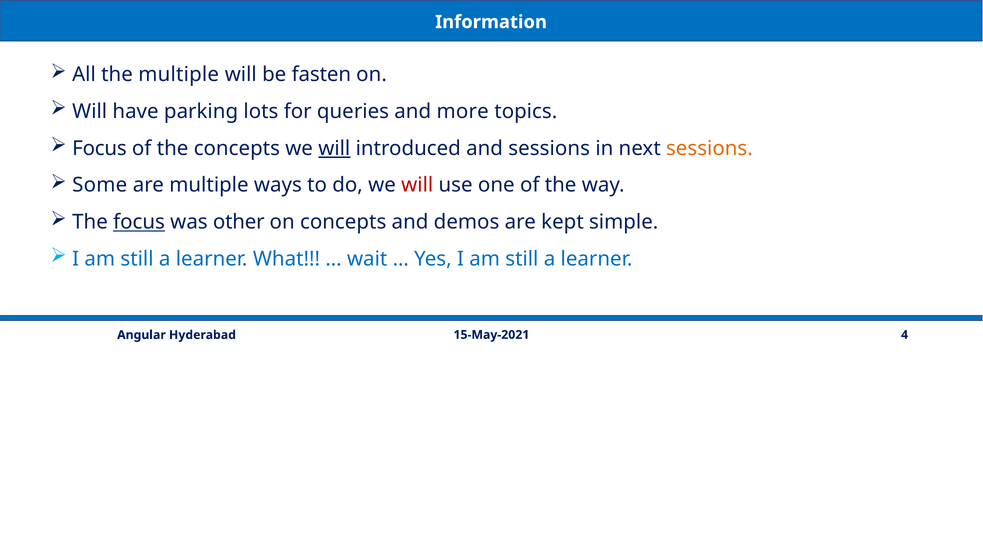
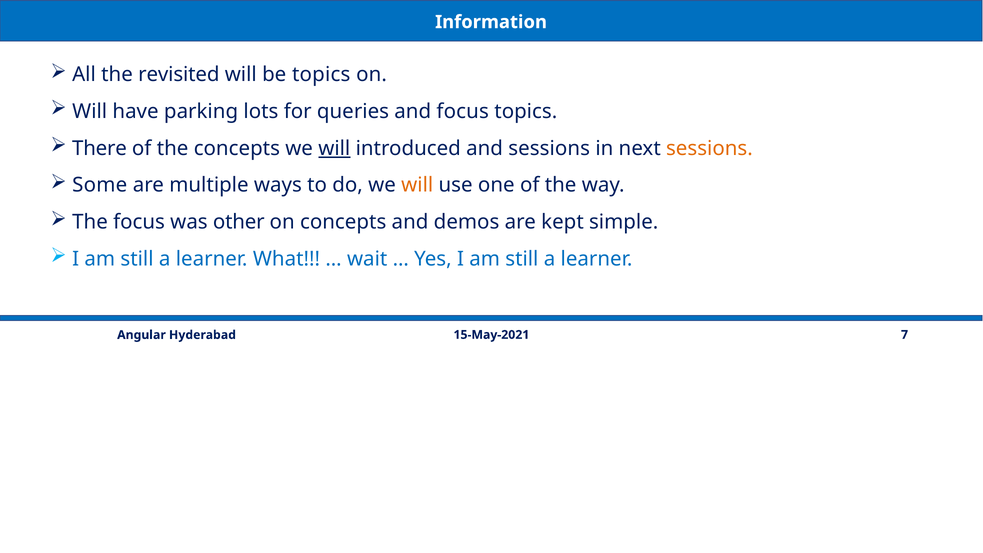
the multiple: multiple -> revisited (179, 75)
be fasten: fasten -> topics (321, 75)
and more: more -> focus (463, 111)
Focus: Focus -> There (99, 148)
will colour: red -> orange (417, 185)
focus underline: present -> none (139, 222)
4: 4 -> 7 (905, 335)
